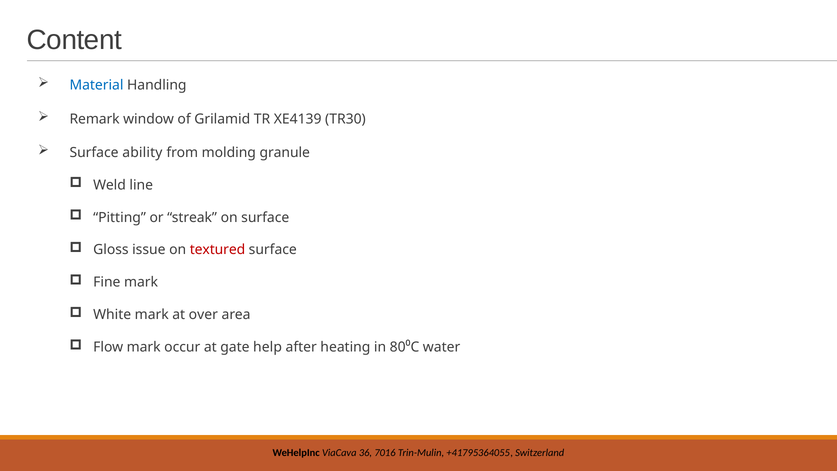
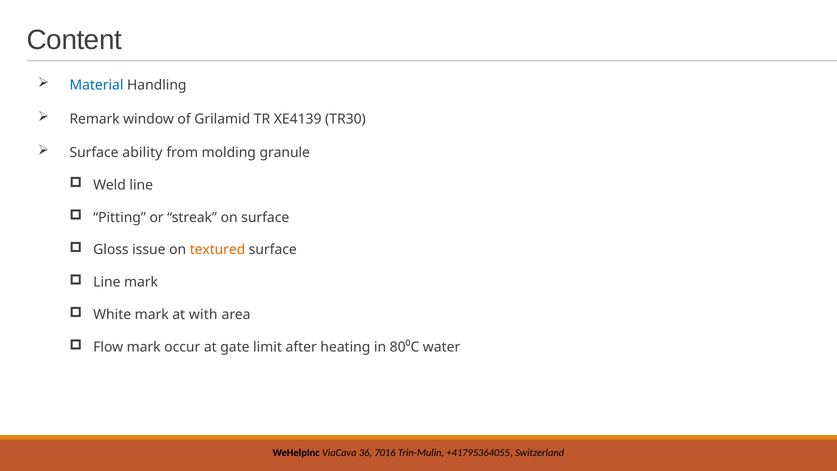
textured colour: red -> orange (217, 250)
Fine: Fine -> Line (107, 282)
over: over -> with (203, 315)
help: help -> limit (268, 347)
